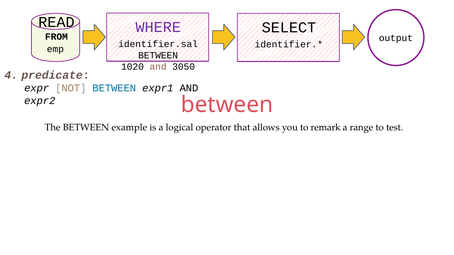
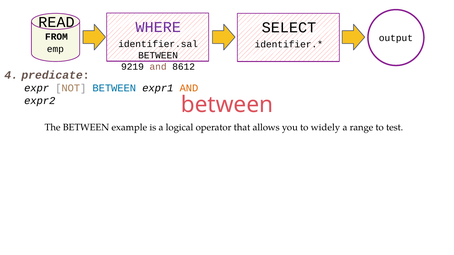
1020: 1020 -> 9219 (132, 67)
3050: 3050 -> 8612 (184, 67)
AND colour: black -> orange (189, 88)
remark: remark -> widely (325, 128)
